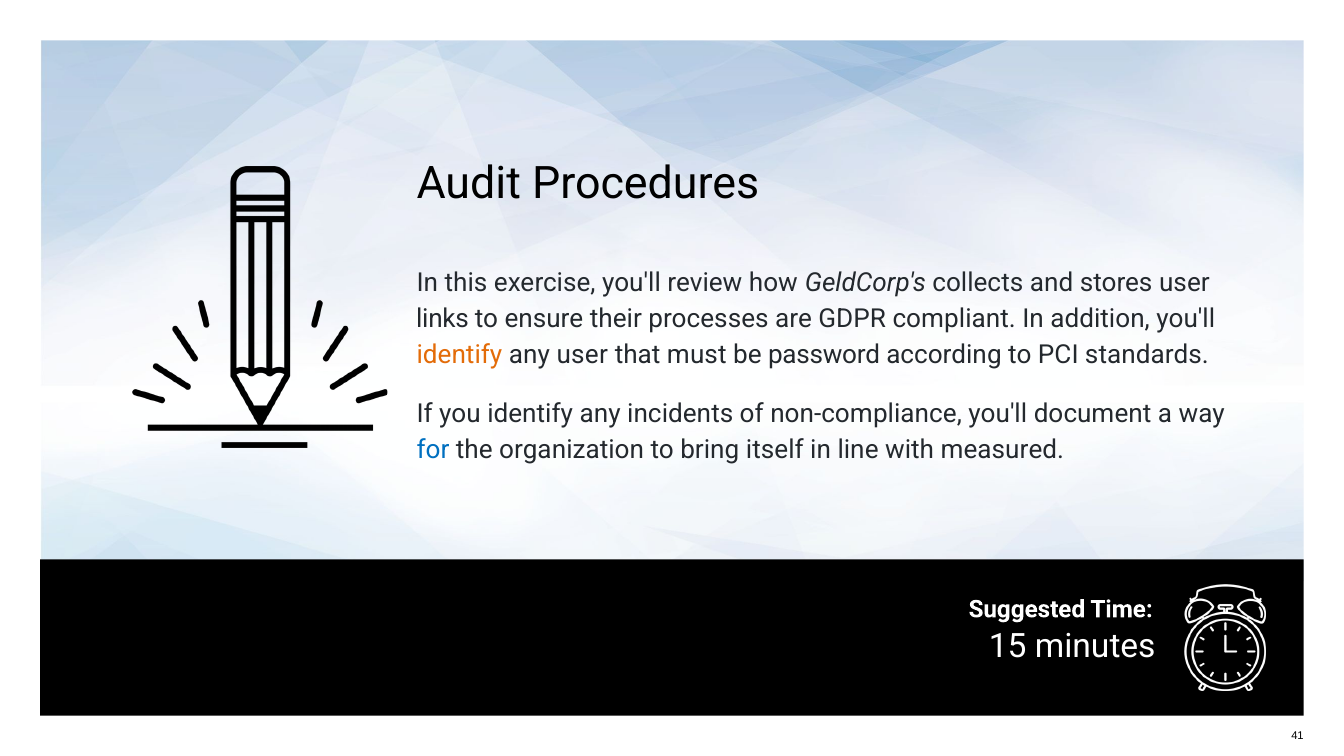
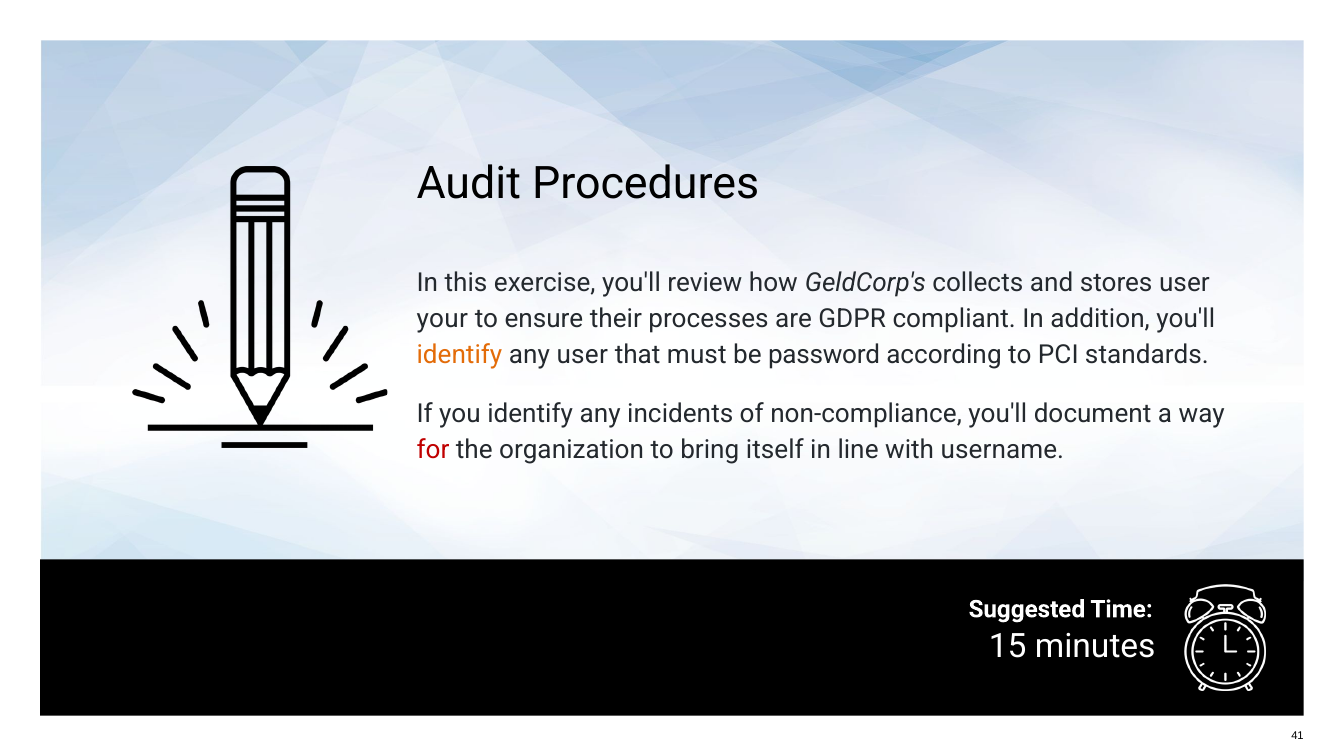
links: links -> your (442, 319)
for colour: blue -> red (433, 449)
measured: measured -> username (1002, 449)
